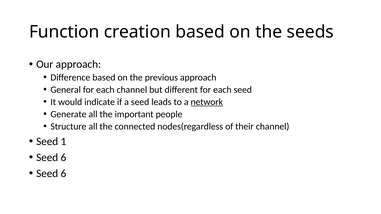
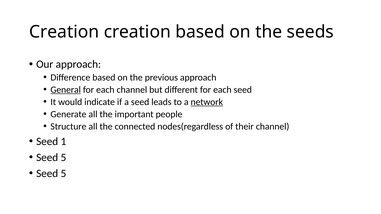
Function: Function -> Creation (64, 32)
General underline: none -> present (66, 90)
6: 6 -> 5 (63, 158)
6: 6 -> 5 (63, 174)
